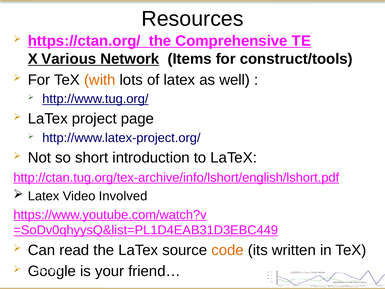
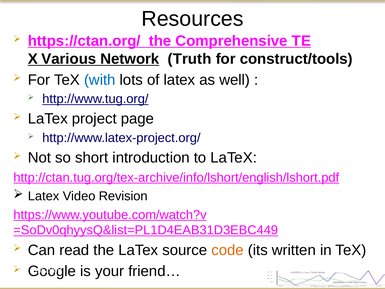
Items: Items -> Truth (190, 59)
with colour: orange -> blue (100, 80)
Involved: Involved -> Revision (123, 196)
